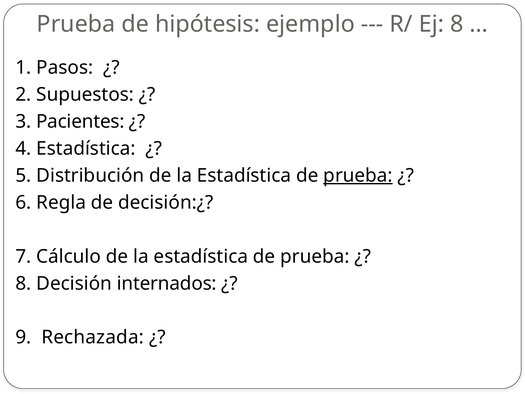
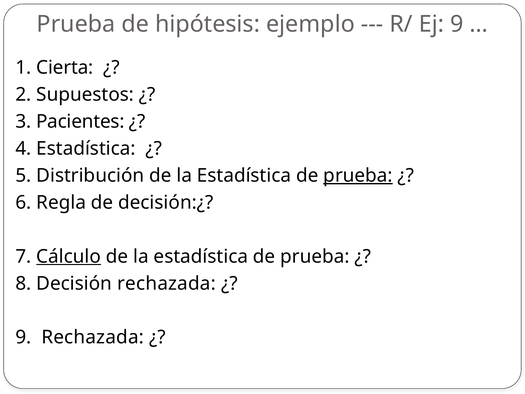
Ej 8: 8 -> 9 (457, 24)
Pasos: Pasos -> Cierta (65, 67)
Cálculo underline: none -> present (69, 256)
Decisión internados: internados -> rechazada (167, 283)
